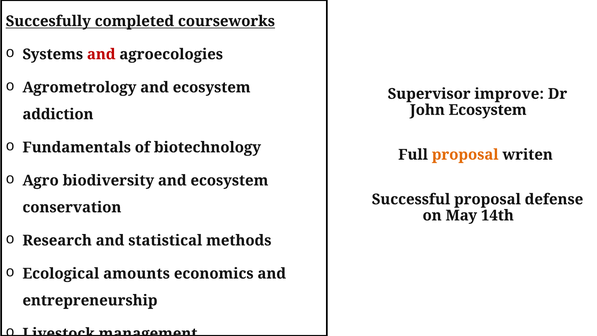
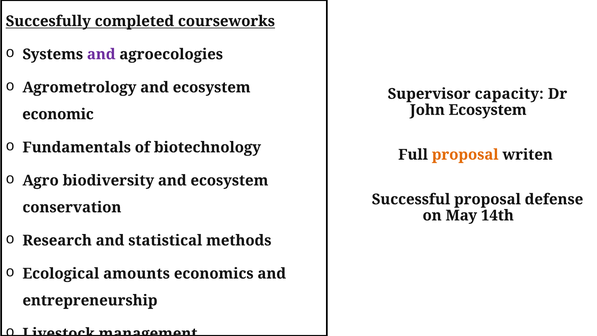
and colour: red -> purple (101, 54)
improve: improve -> capacity (509, 94)
addiction: addiction -> economic (58, 114)
